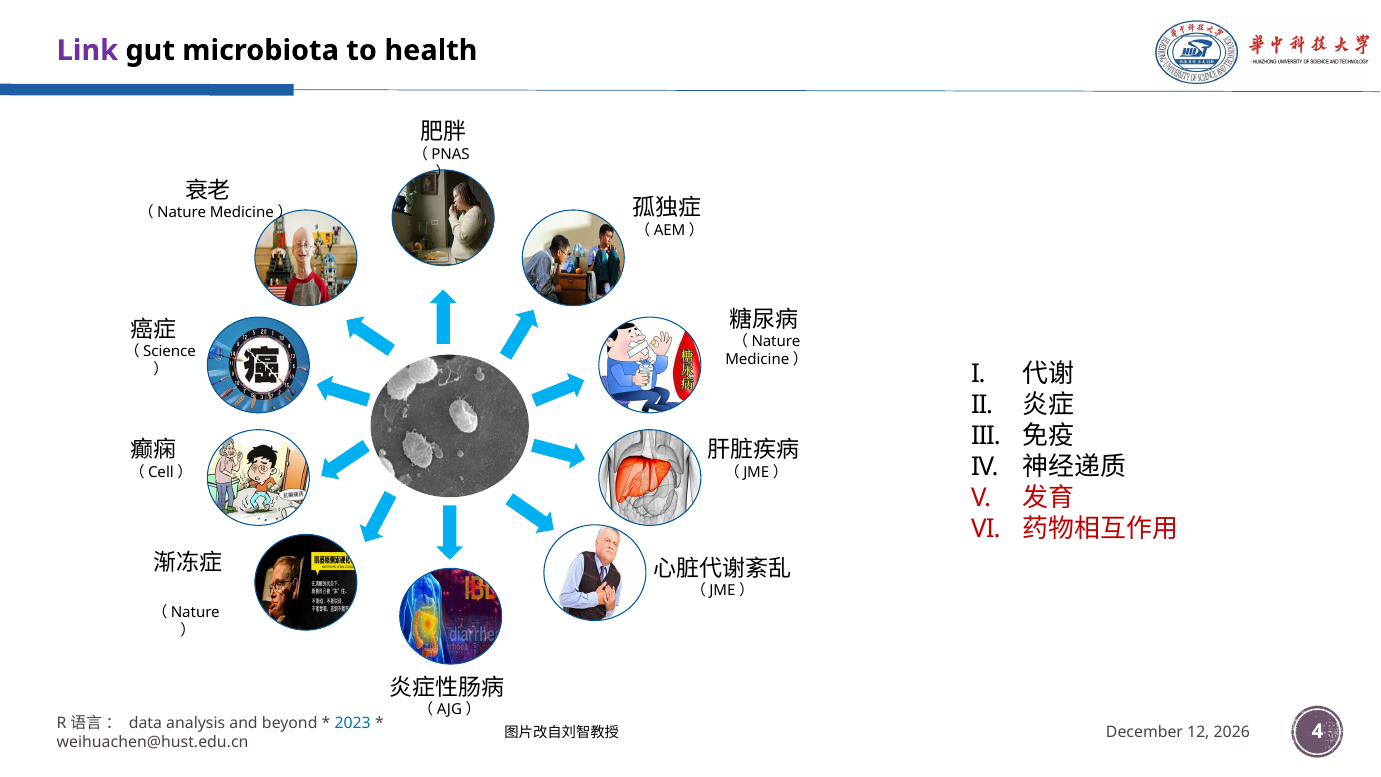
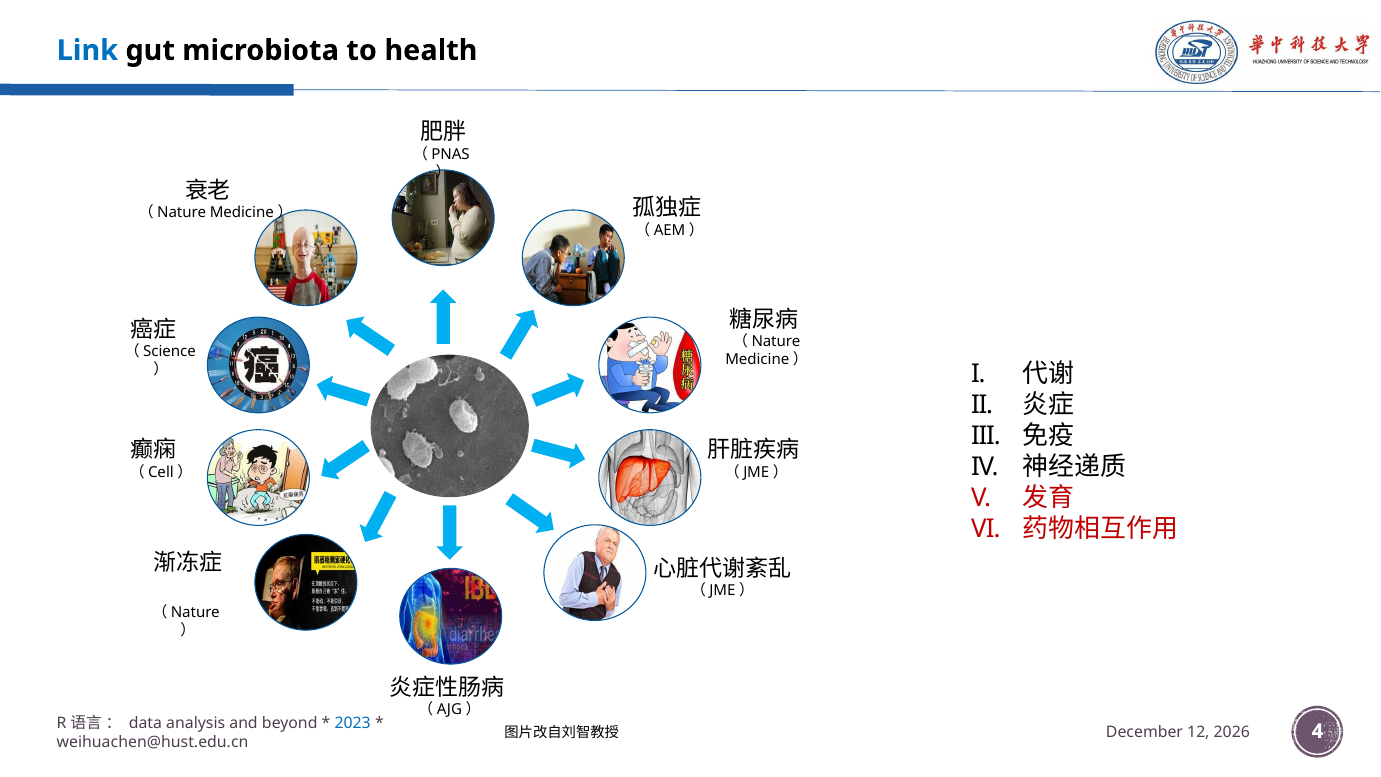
Link colour: purple -> blue (87, 50)
